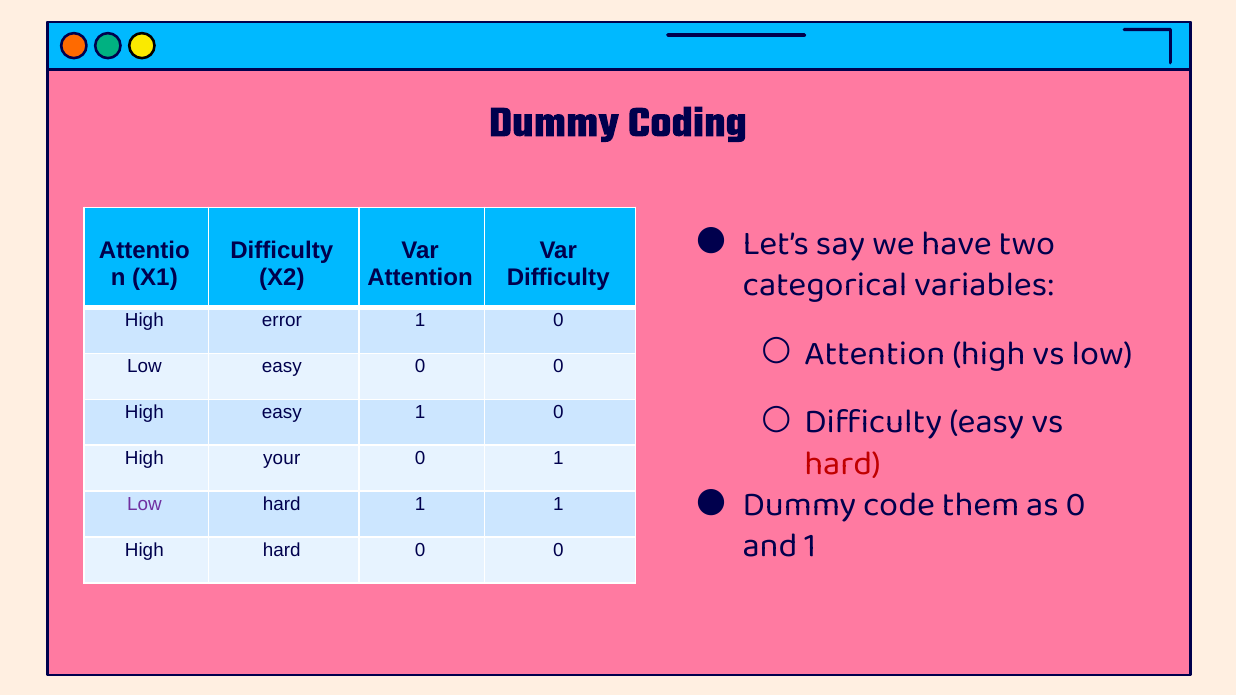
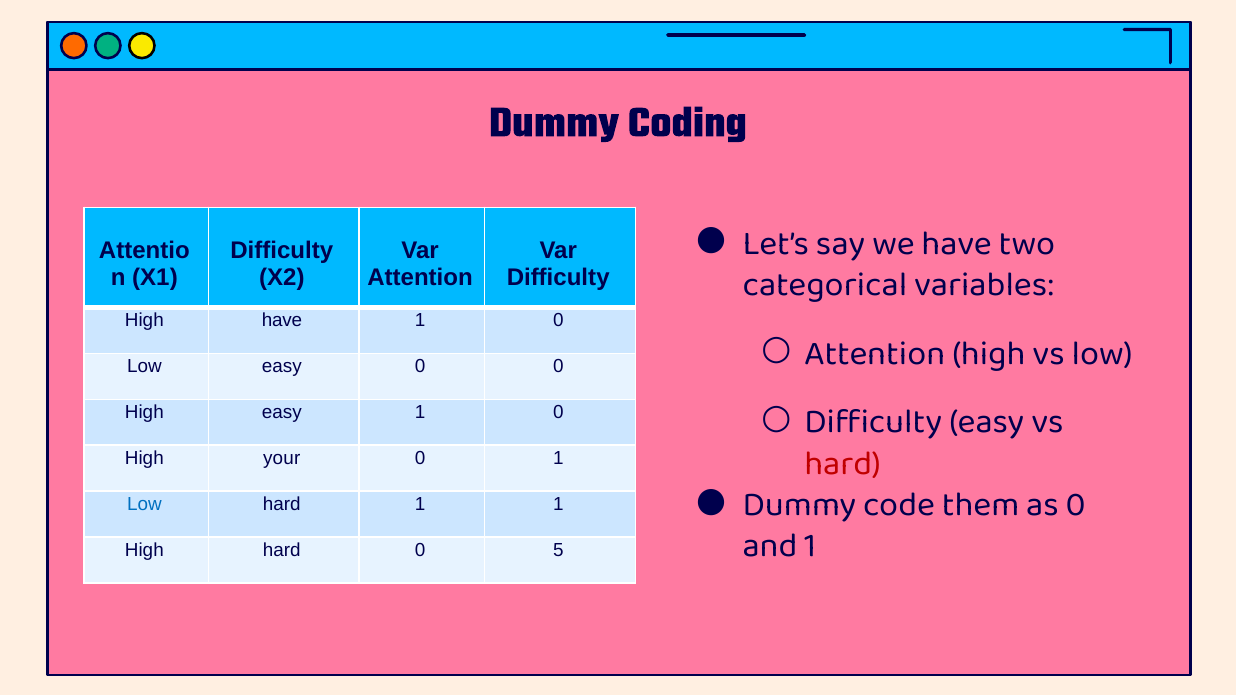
High error: error -> have (282, 321)
Low colour: purple -> blue (144, 504)
hard 0 0: 0 -> 5 (558, 550)
